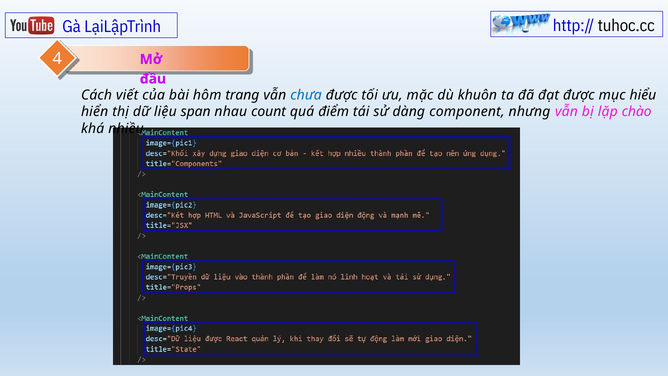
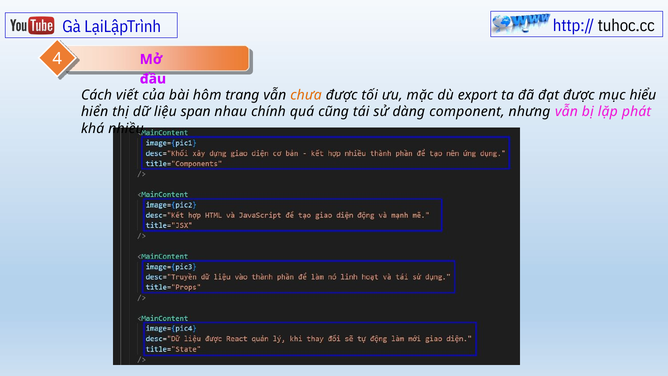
chưa colour: blue -> orange (306, 95)
khuôn: khuôn -> export (477, 95)
count: count -> chính (268, 112)
điểm: điểm -> cũng (334, 112)
chào: chào -> phát (637, 112)
